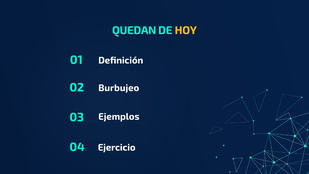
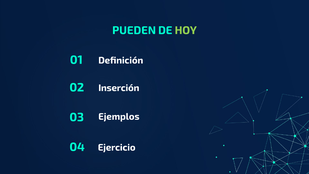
QUEDAN: QUEDAN -> PUEDEN (134, 30)
HOY colour: yellow -> light green (186, 30)
Burbujeo: Burbujeo -> Inserción (119, 88)
